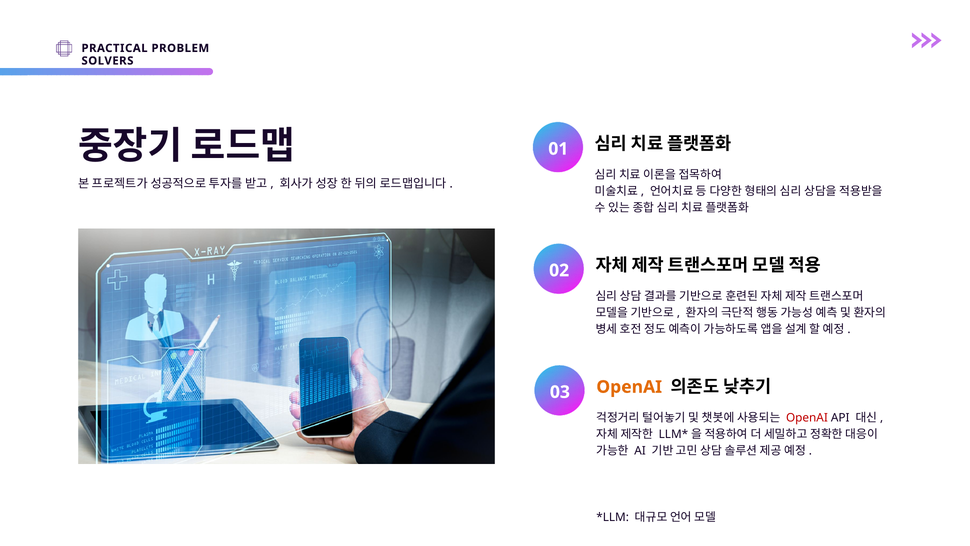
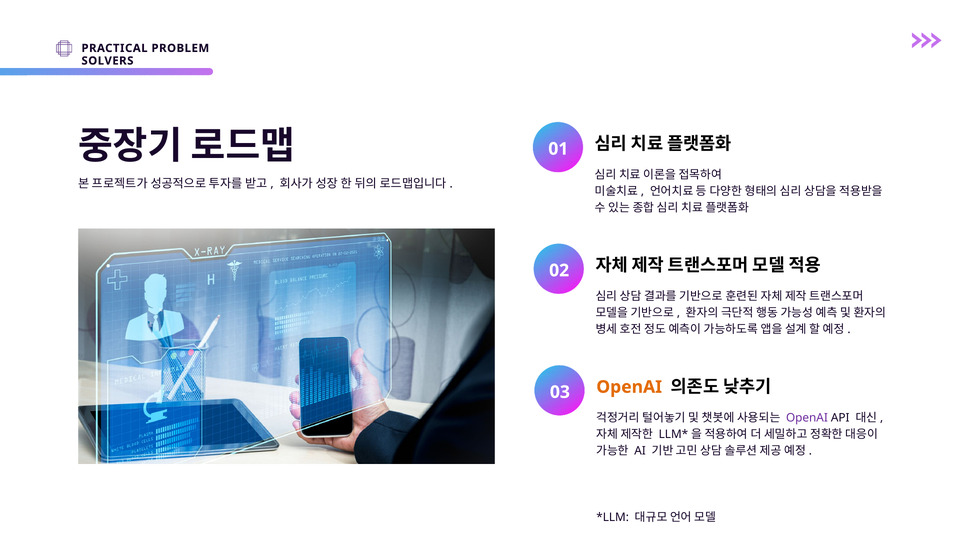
OpenAI colour: red -> purple (807, 418)
